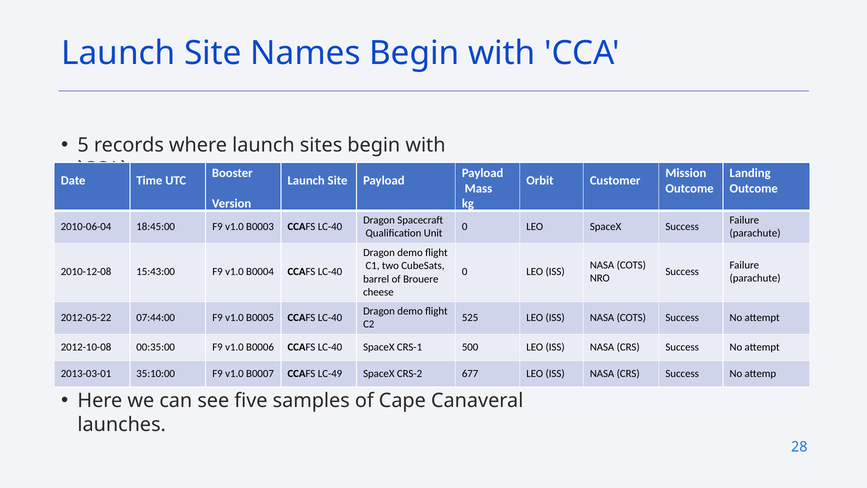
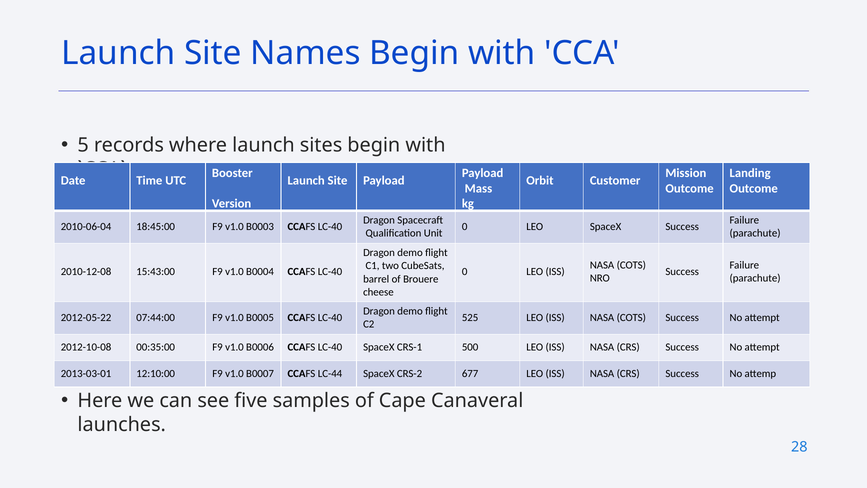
35:10:00: 35:10:00 -> 12:10:00 (156, 373)
LC-49: LC-49 -> LC-44 (330, 373)
